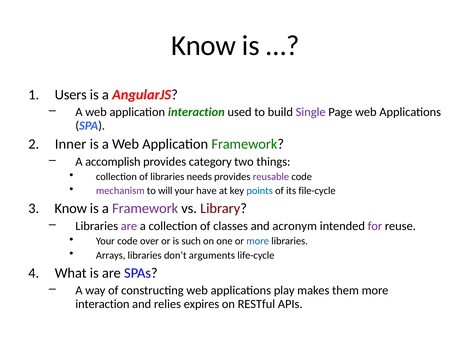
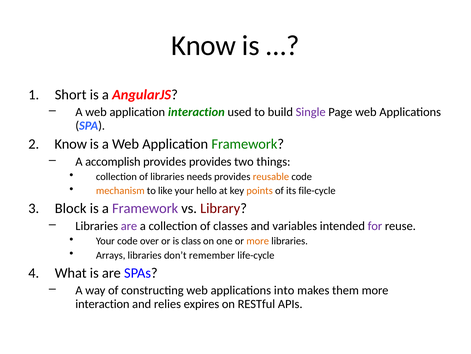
Users: Users -> Short (71, 94)
Inner: Inner -> Know (71, 144)
provides category: category -> provides (210, 161)
reusable colour: purple -> orange (271, 176)
mechanism colour: purple -> orange (120, 190)
will: will -> like (165, 190)
have: have -> hello (207, 190)
points colour: blue -> orange (260, 190)
Know: Know -> Block (71, 208)
acronym: acronym -> variables (295, 226)
such: such -> class (191, 241)
more colour: blue -> orange (258, 241)
arguments: arguments -> remember (212, 255)
play: play -> into (284, 290)
